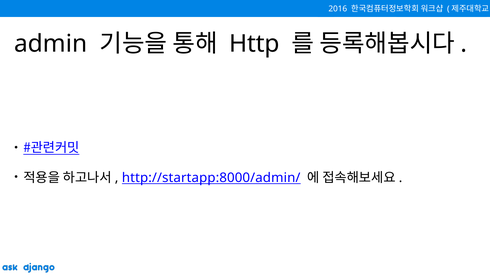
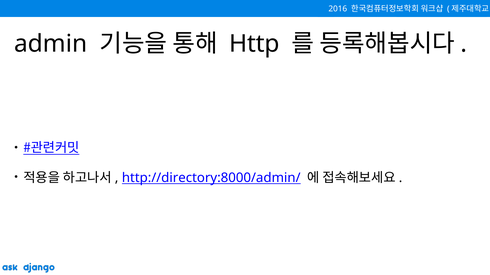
http://startapp:8000/admin/: http://startapp:8000/admin/ -> http://directory:8000/admin/ (211, 178)
